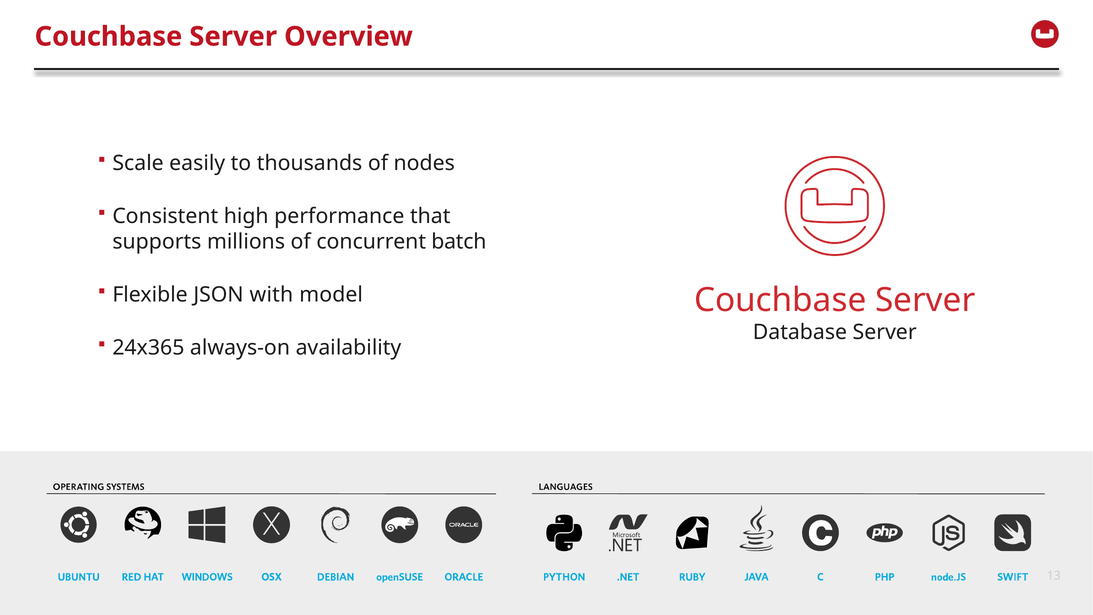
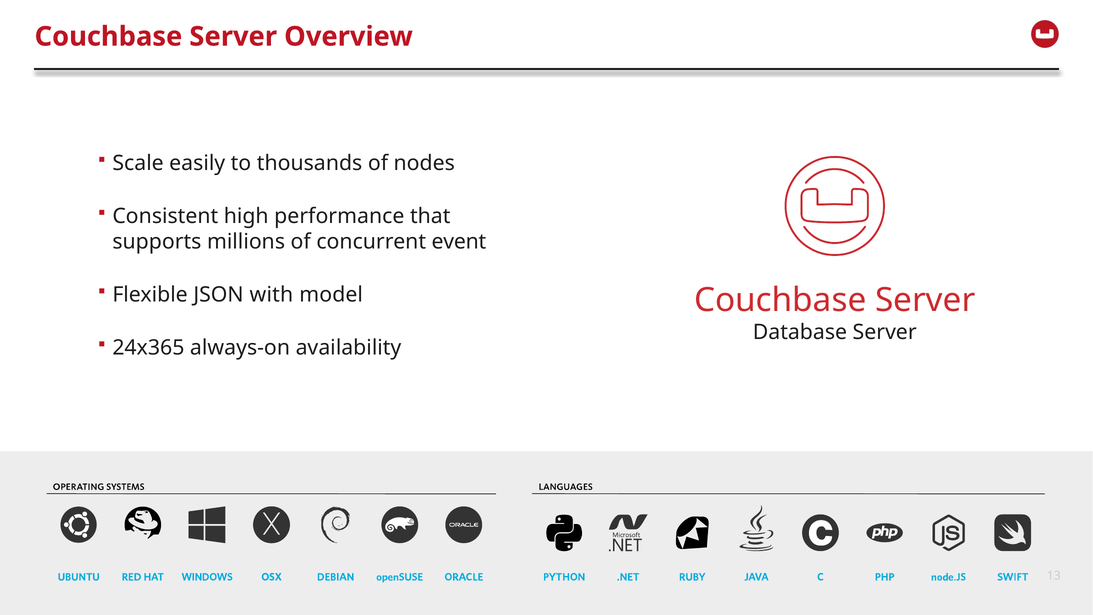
batch: batch -> event (459, 242)
